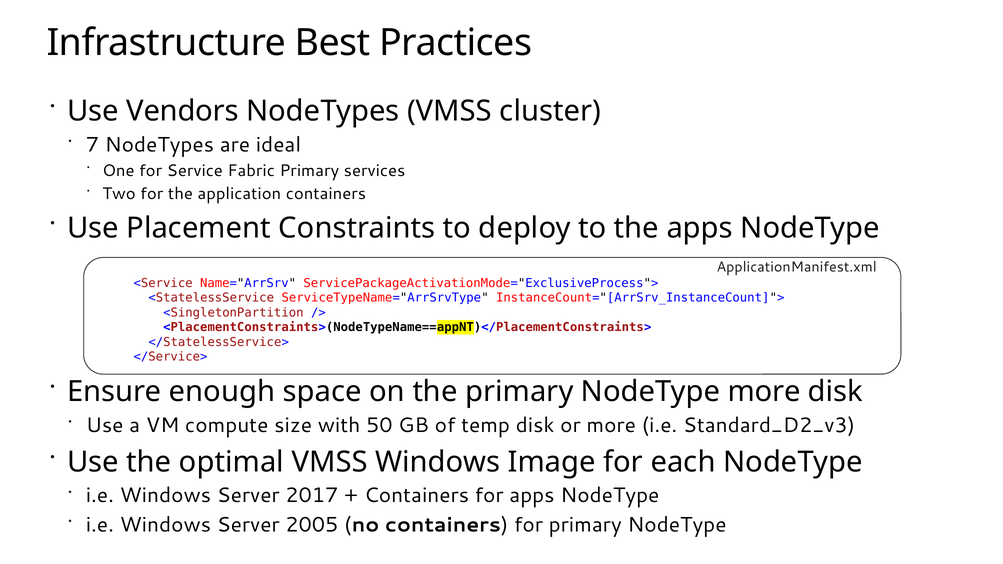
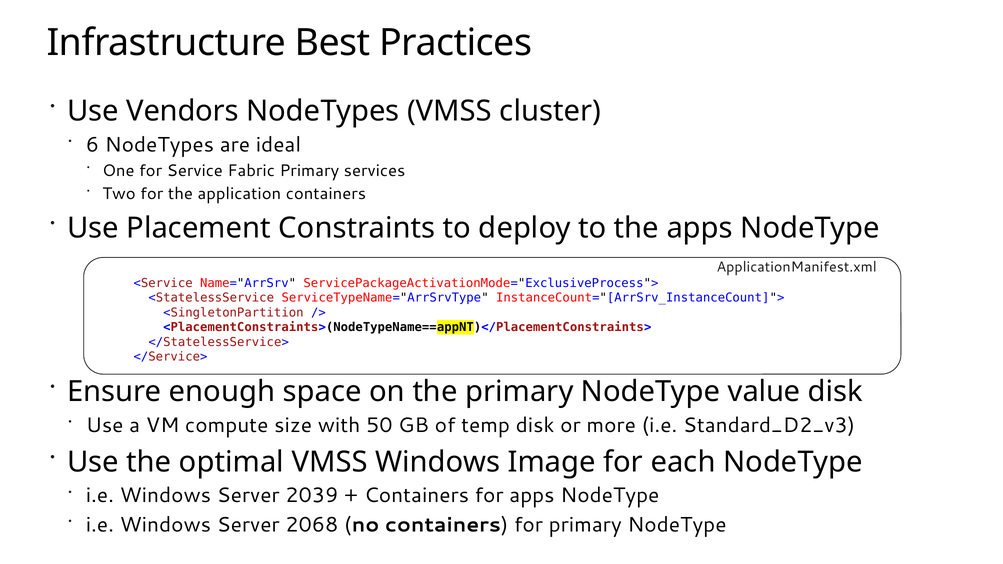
7: 7 -> 6 (92, 145)
NodeType more: more -> value (764, 392)
2017: 2017 -> 2039 (312, 496)
2005: 2005 -> 2068 (312, 525)
